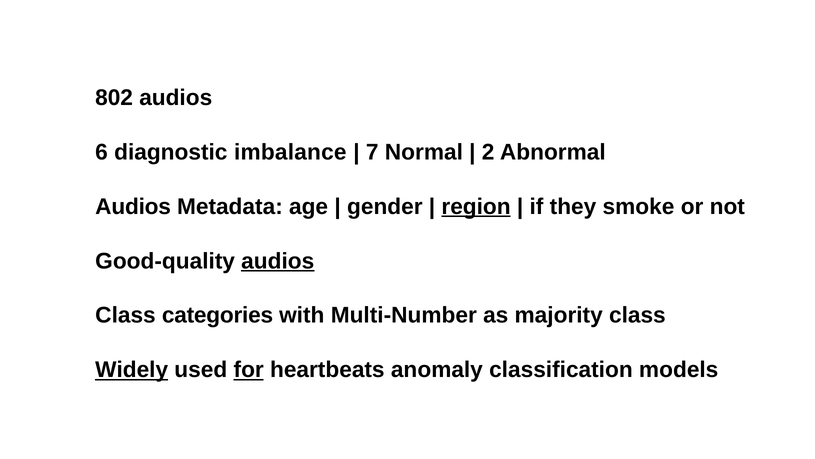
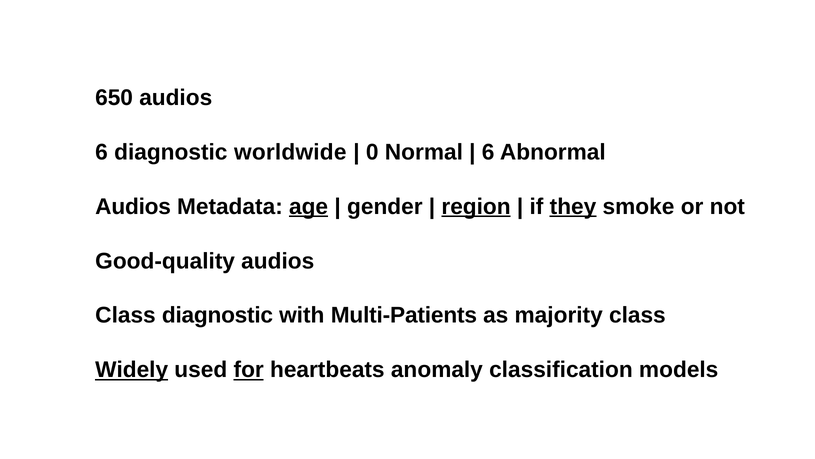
802: 802 -> 650 (114, 98)
imbalance: imbalance -> worldwide (290, 152)
7: 7 -> 0 (372, 152)
2: 2 -> 6 (488, 152)
age underline: none -> present (309, 206)
they underline: none -> present (573, 206)
audios underline: present -> none (278, 261)
Class categories: categories -> diagnostic (218, 315)
Multi-Number: Multi-Number -> Multi-Patients (404, 315)
